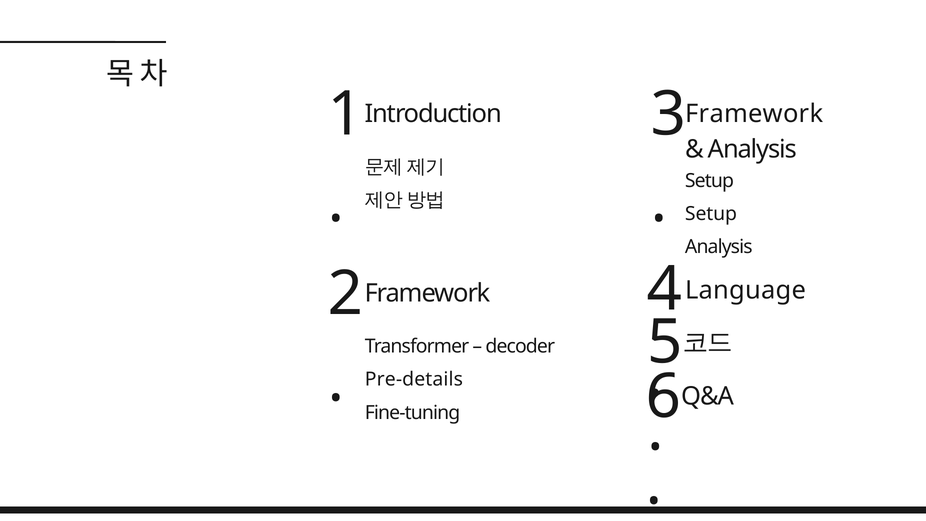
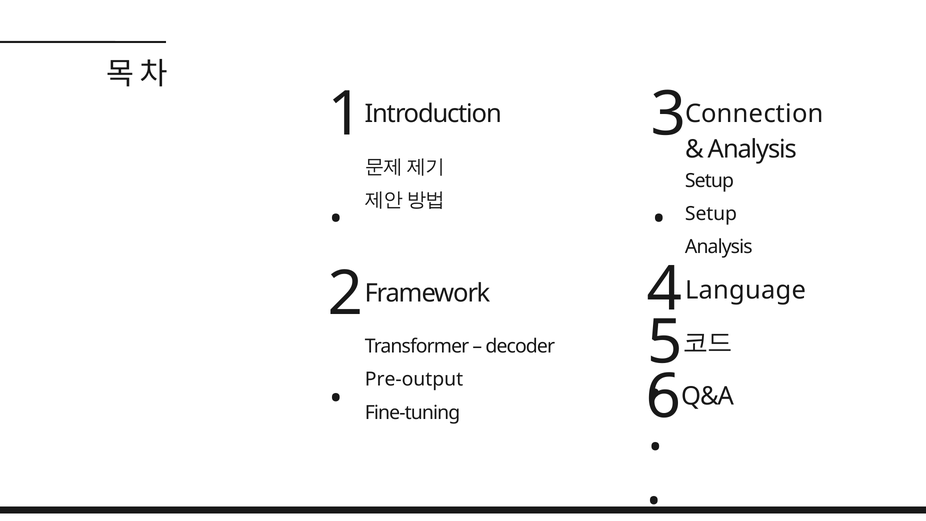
Framework: Framework -> Connection (754, 114)
Pre-details: Pre-details -> Pre-output (414, 379)
